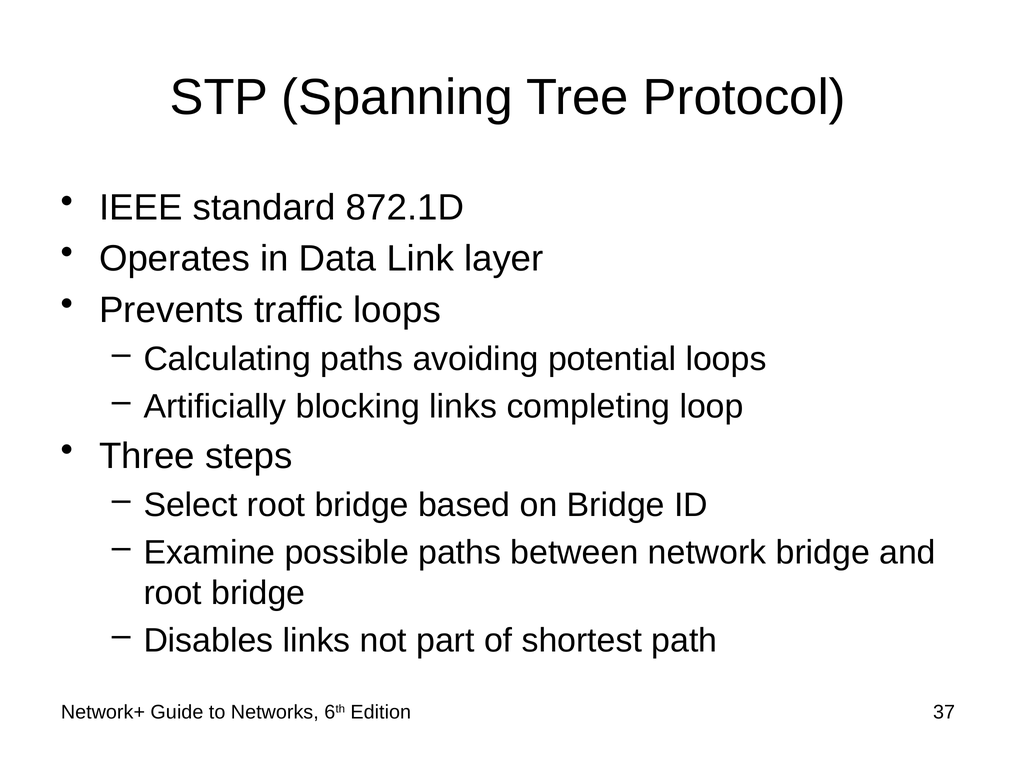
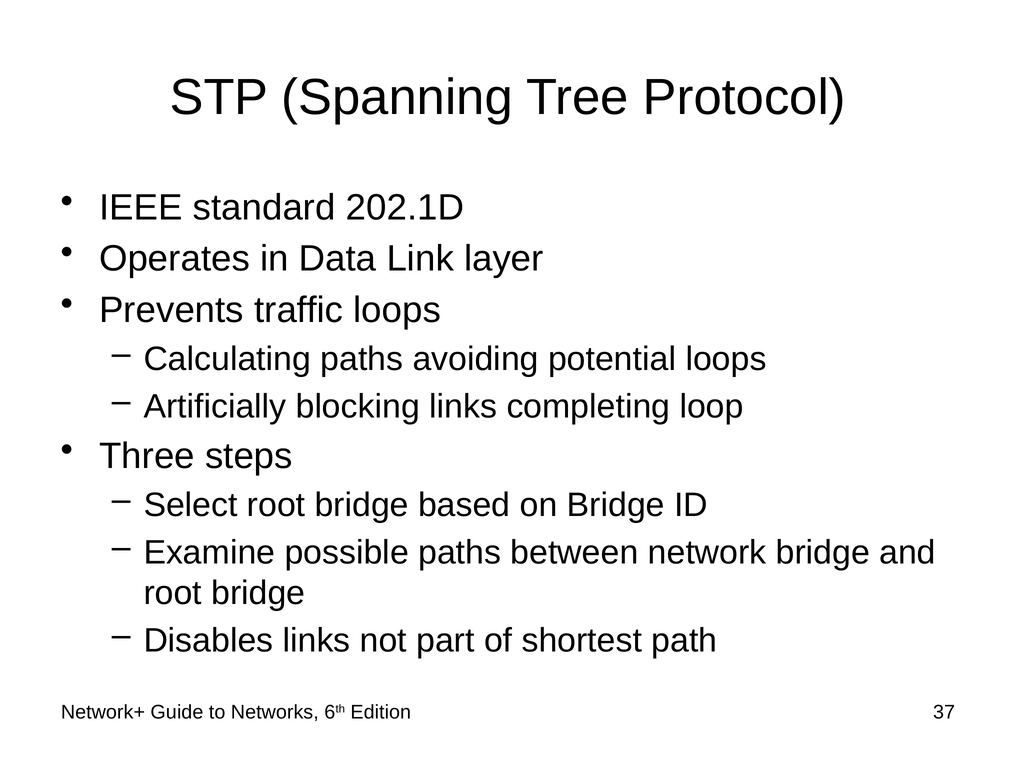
872.1D: 872.1D -> 202.1D (405, 207)
